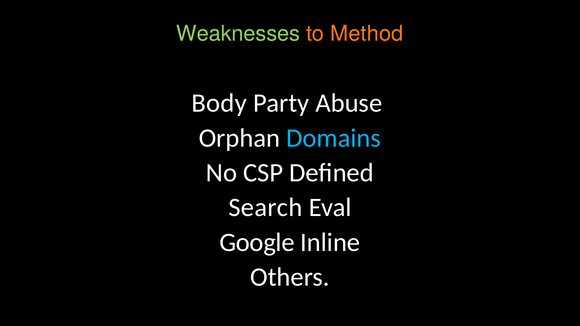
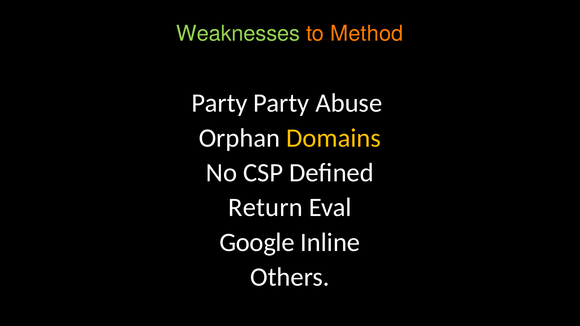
Body: Body -> Party (219, 103)
Domains colour: light blue -> yellow (334, 138)
Search: Search -> Return (265, 208)
